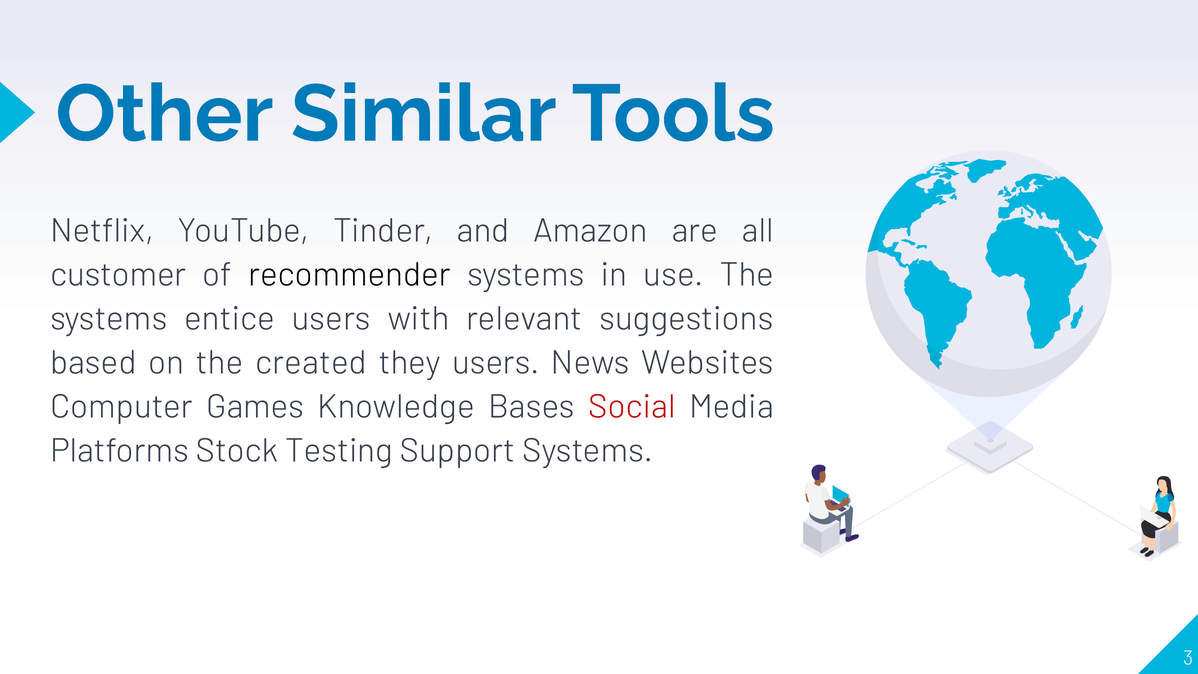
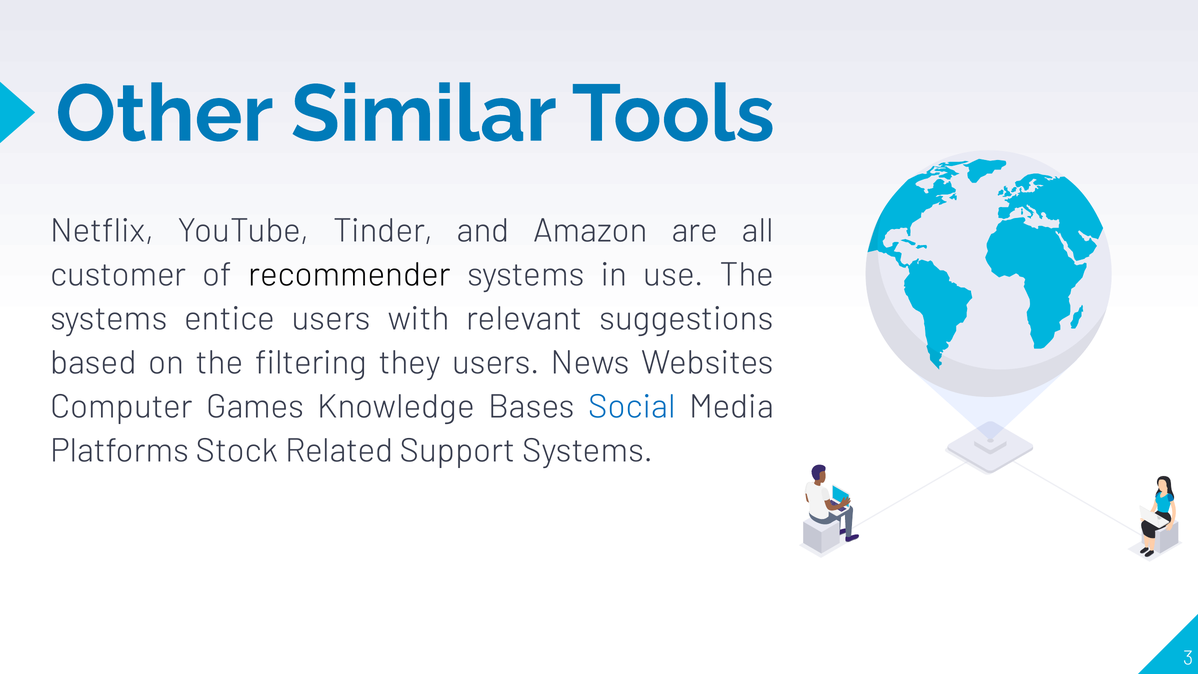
created: created -> filtering (311, 363)
Social colour: red -> blue (632, 407)
Testing: Testing -> Related (339, 450)
